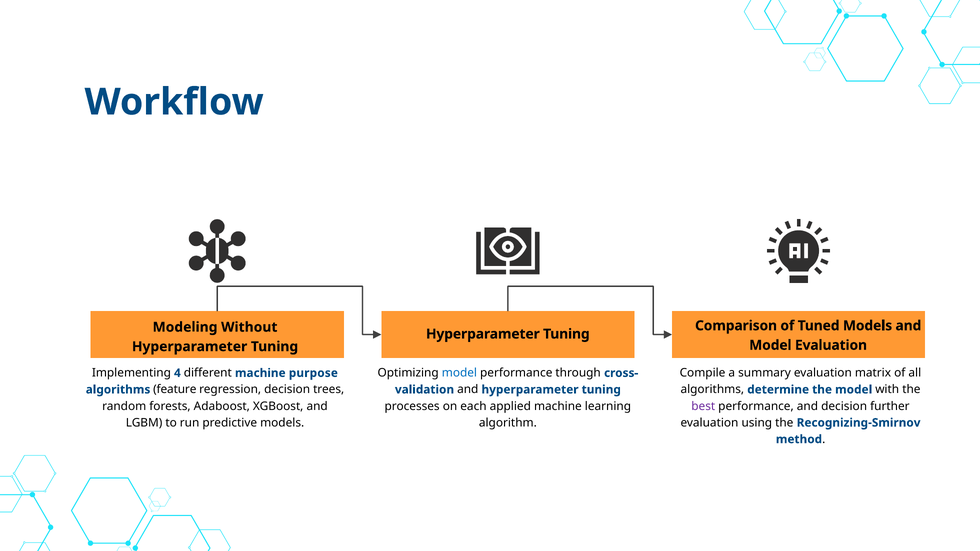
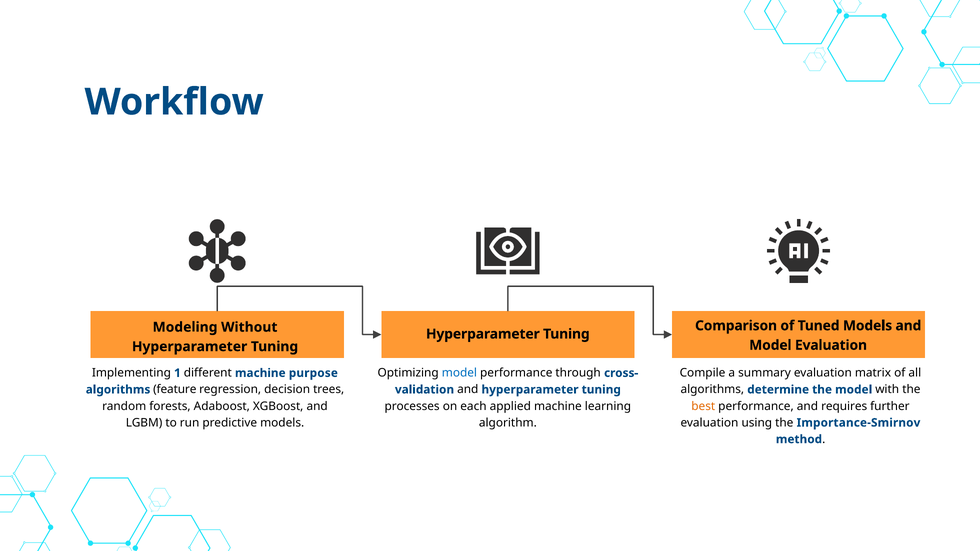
4: 4 -> 1 (177, 373)
best colour: purple -> orange (703, 406)
and decision: decision -> requires (844, 406)
Recognizing-Smirnov: Recognizing-Smirnov -> Importance-Smirnov (859, 423)
